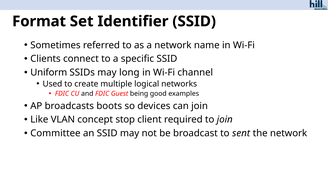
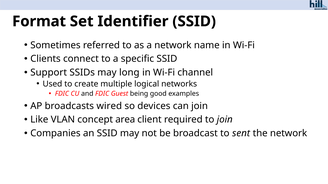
Uniform: Uniform -> Support (49, 73)
boots: boots -> wired (109, 106)
stop: stop -> area (125, 120)
Committee: Committee -> Companies (55, 134)
